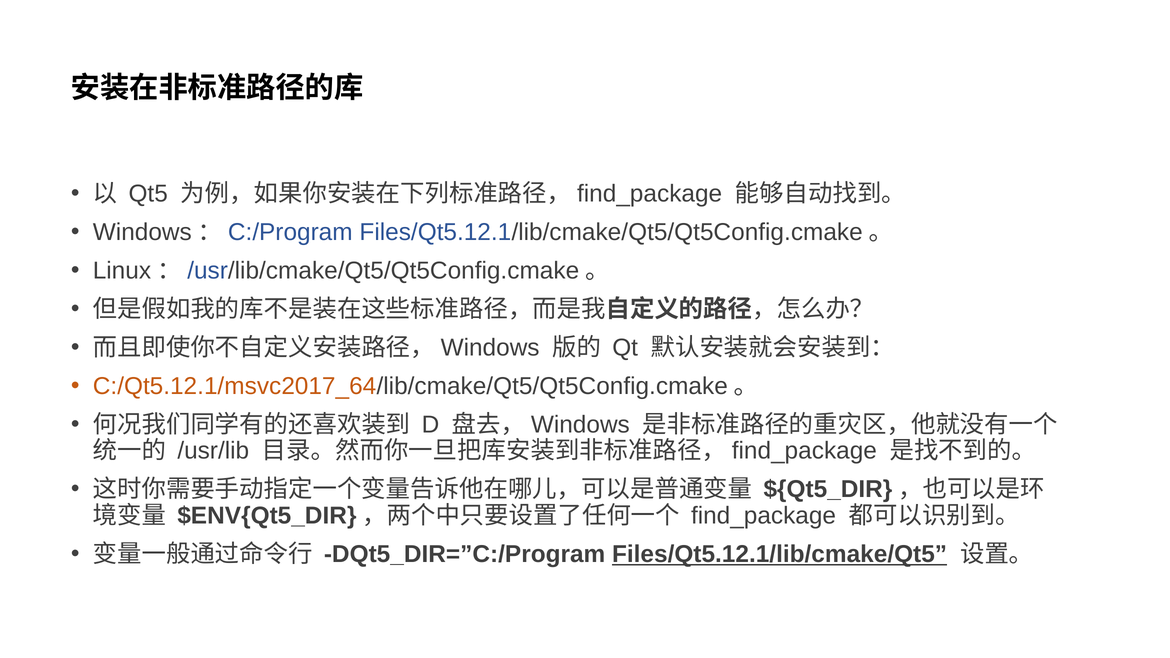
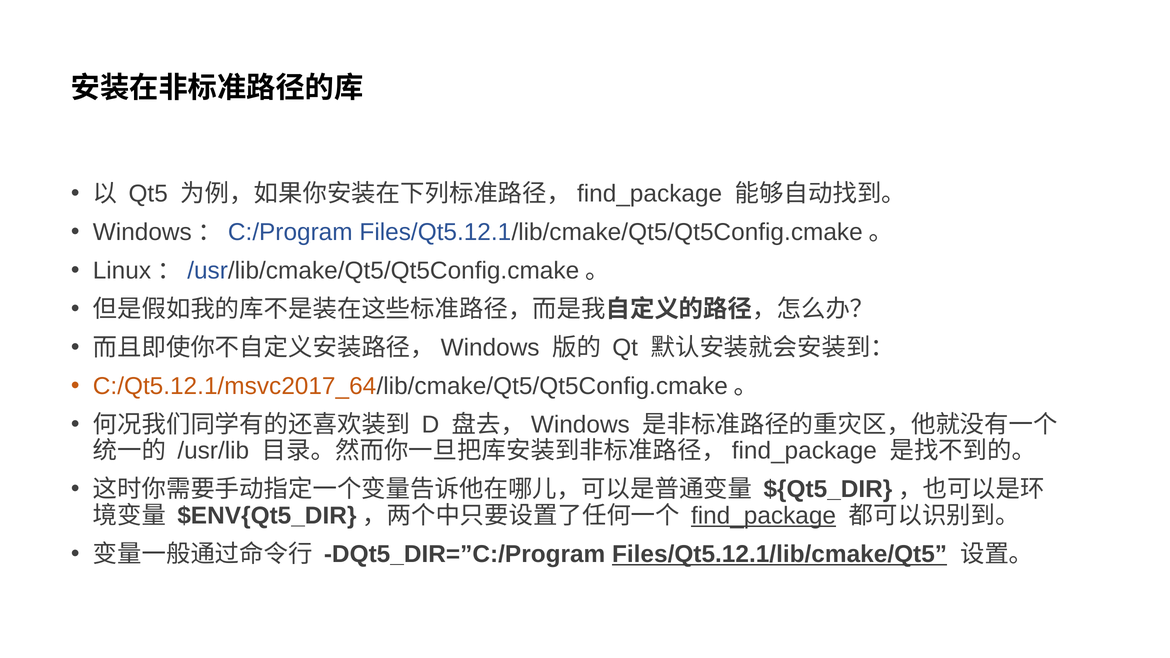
find_package underline: none -> present (764, 516)
